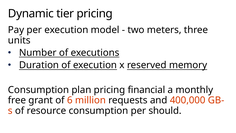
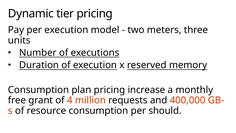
financial: financial -> increase (146, 90)
6: 6 -> 4 (70, 100)
